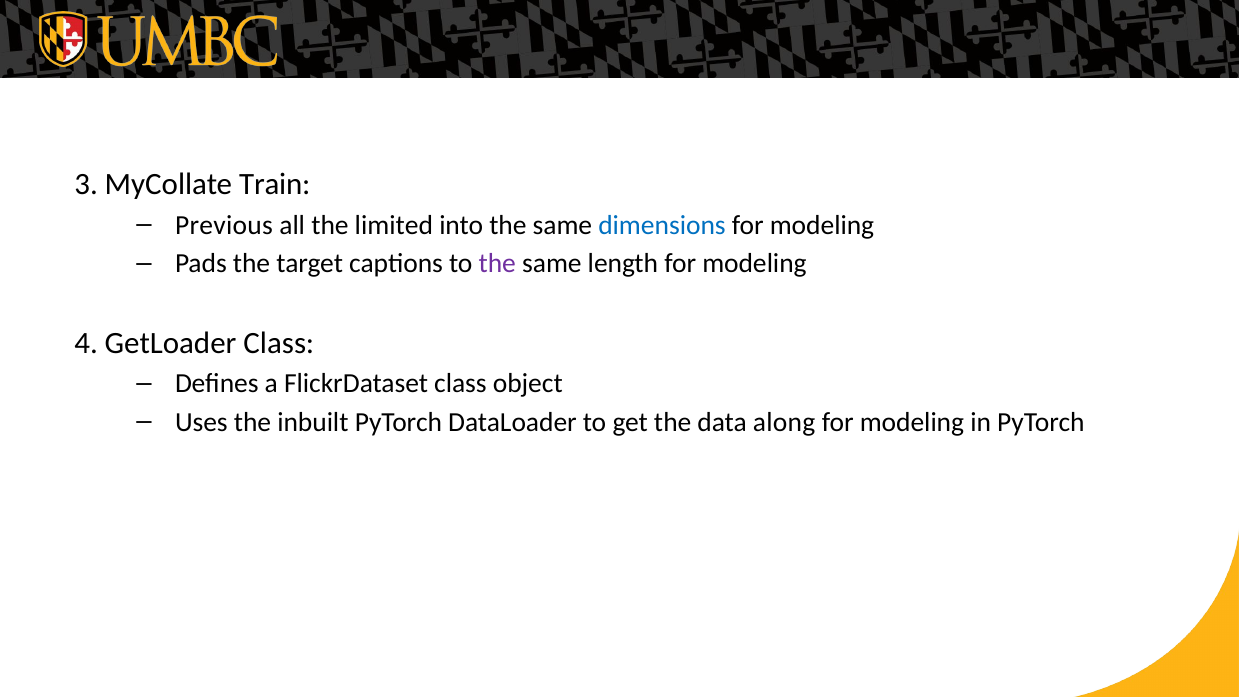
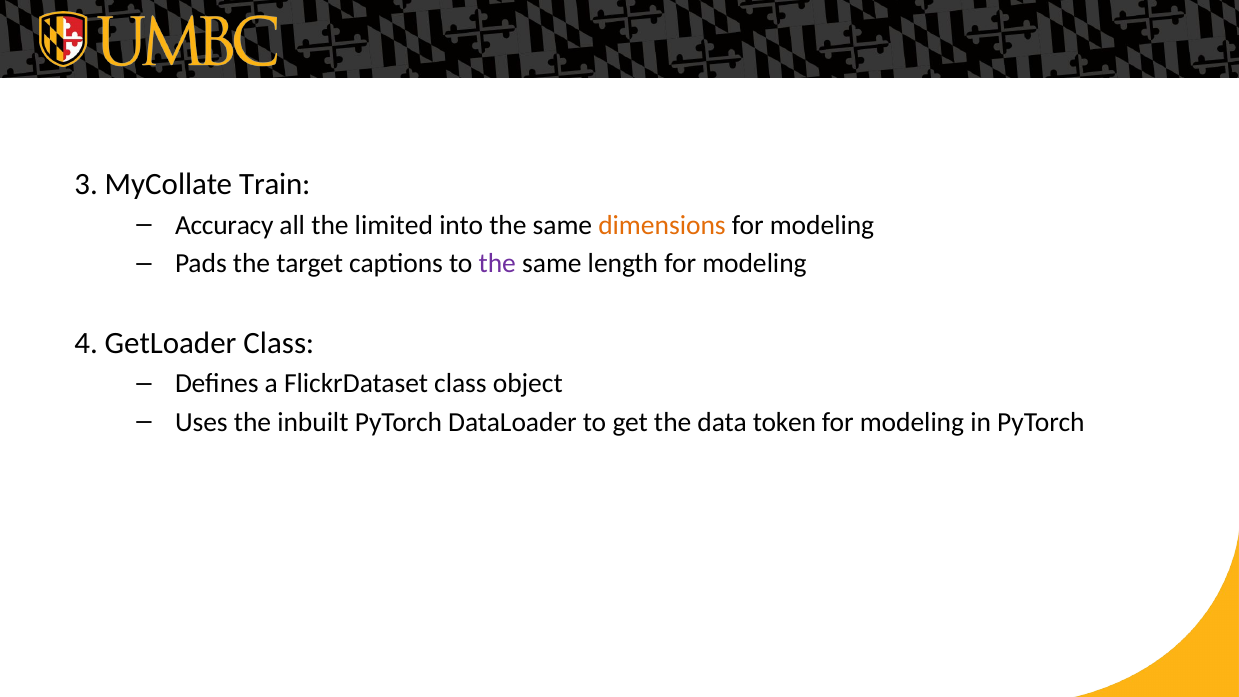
Previous: Previous -> Accuracy (224, 225)
dimensions colour: blue -> orange (662, 225)
along: along -> token (784, 422)
